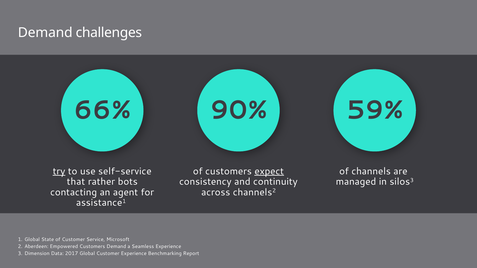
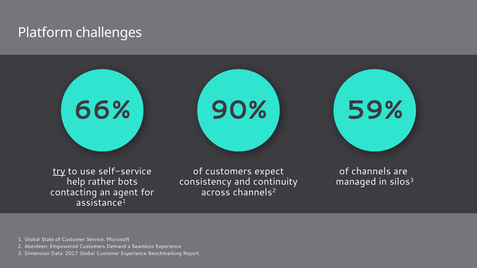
Demand: Demand -> Platform (45, 33)
expect underline: present -> none (269, 171)
that: that -> help (76, 182)
